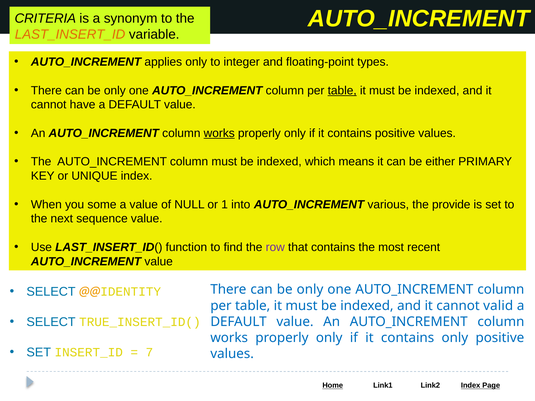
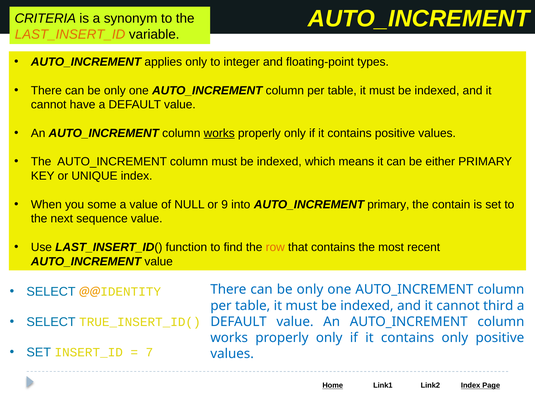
table underline: present -> none (342, 91)
1: 1 -> 9 (225, 205)
AUTO_INCREMENT various: various -> primary (388, 205)
provide: provide -> contain (451, 205)
row colour: purple -> orange (275, 247)
valid: valid -> third (498, 306)
